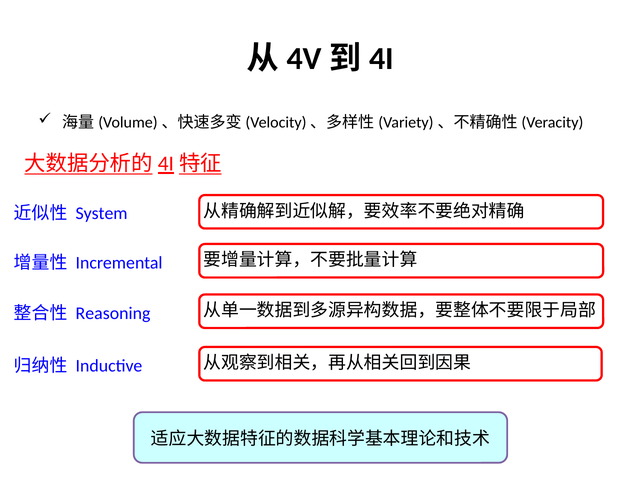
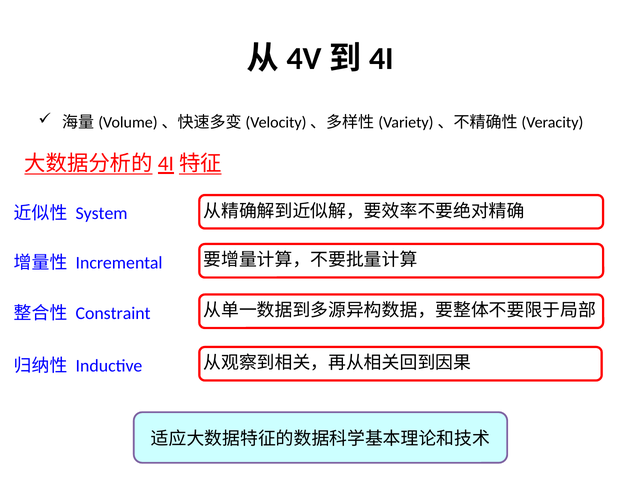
Reasoning: Reasoning -> Constraint (113, 313)
